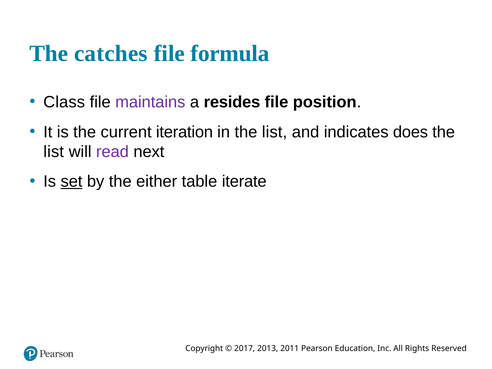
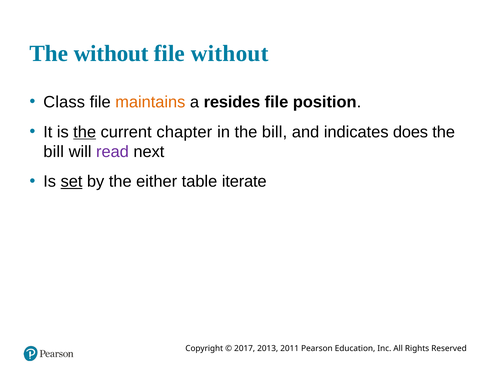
The catches: catches -> without (111, 53)
file formula: formula -> without (230, 53)
maintains colour: purple -> orange (150, 102)
the underline: none -> present (85, 132)
iteration: iteration -> chapter (184, 132)
in the list: list -> bill (275, 132)
list: list -> bill (54, 152)
